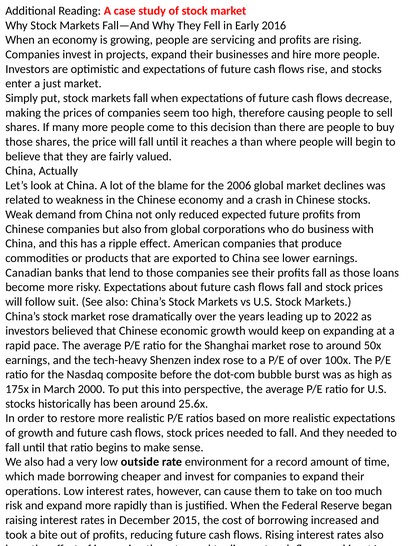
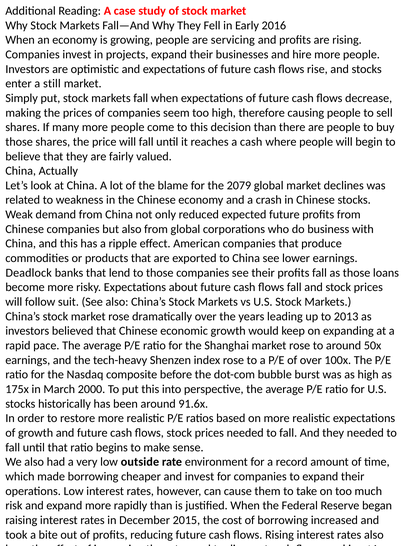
just: just -> still (52, 83)
a than: than -> cash (251, 142)
2006: 2006 -> 2079 (239, 185)
Canadian: Canadian -> Deadlock (29, 272)
2022: 2022 -> 2013 (346, 316)
25.6x: 25.6x -> 91.6x (193, 403)
